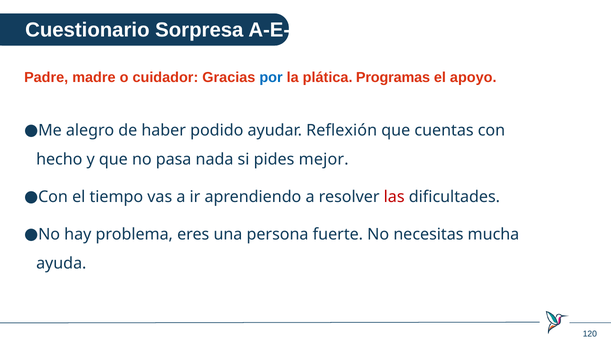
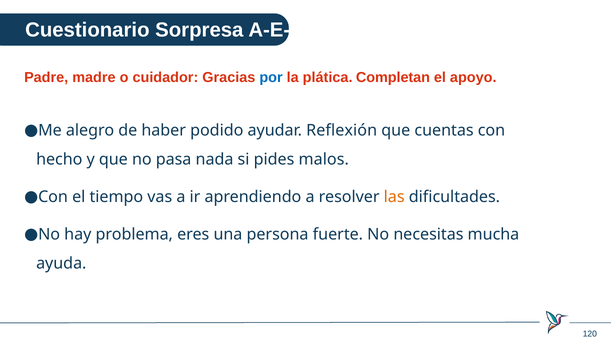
Programas: Programas -> Completan (393, 78)
mejor: mejor -> malos (324, 159)
las colour: red -> orange (394, 197)
